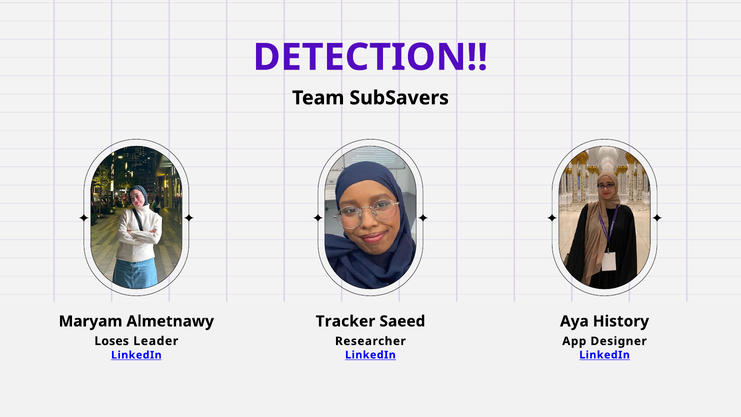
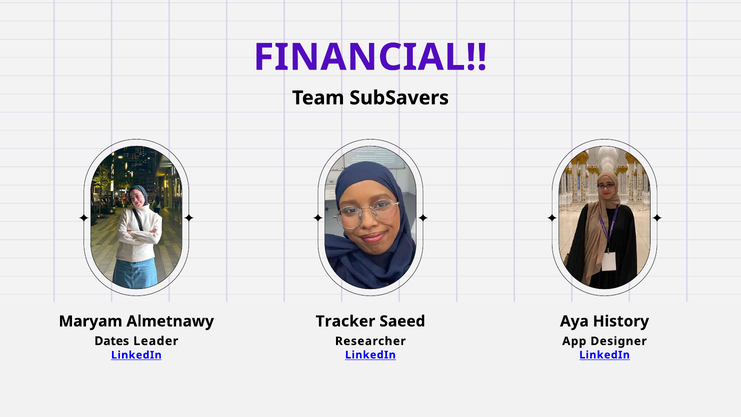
DETECTION: DETECTION -> FINANCIAL (370, 57)
Loses: Loses -> Dates (112, 341)
